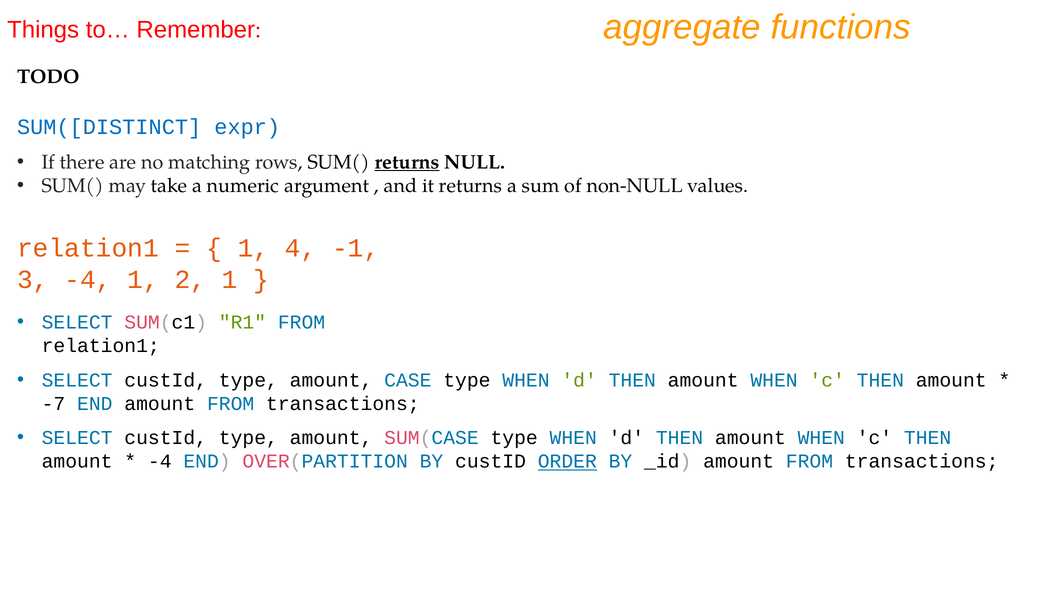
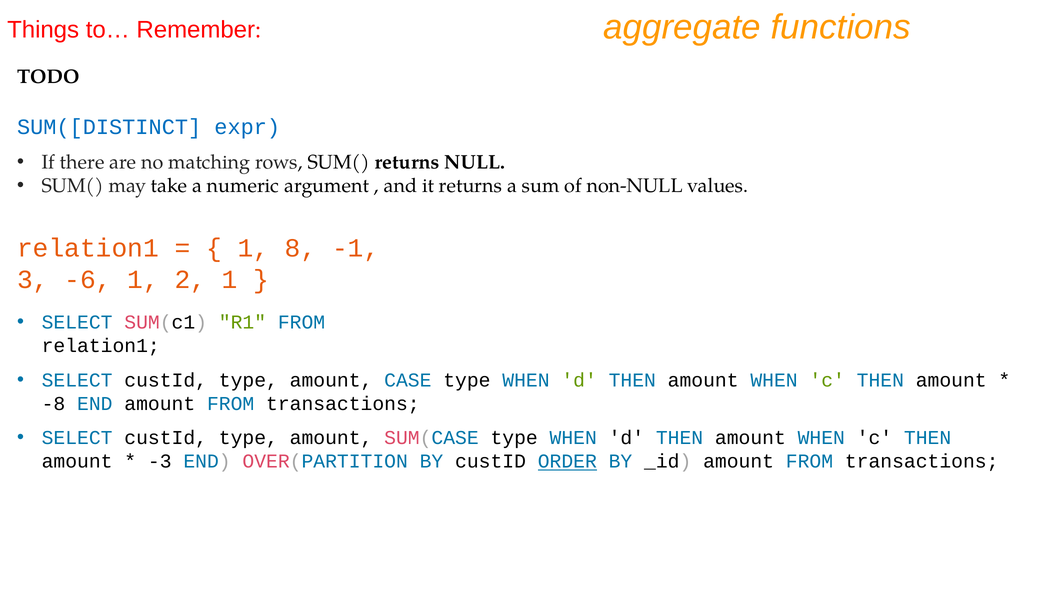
returns underline: present -> none (407, 162)
4: 4 -> 8 (301, 248)
3 -4: -4 -> -6 (88, 280)
-7: -7 -> -8 (53, 404)
-4: -4 -> -3 (160, 462)
